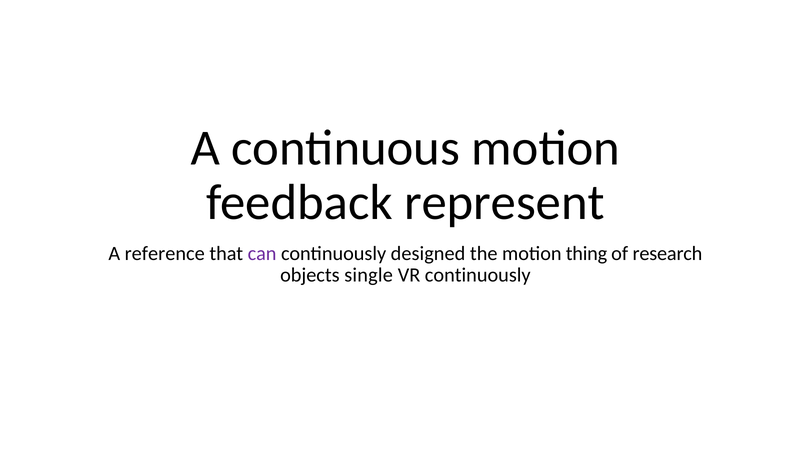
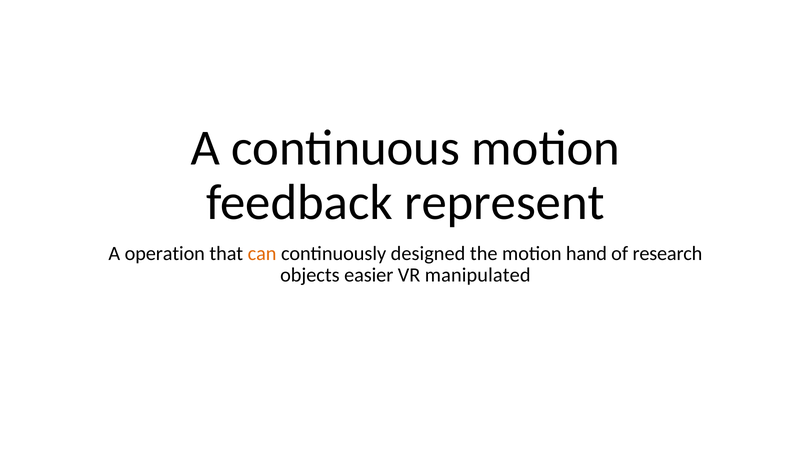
reference: reference -> operation (165, 253)
can colour: purple -> orange (262, 253)
thing: thing -> hand (586, 253)
single: single -> easier (369, 275)
VR continuously: continuously -> manipulated (478, 275)
